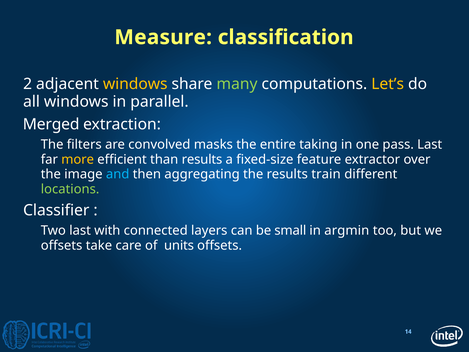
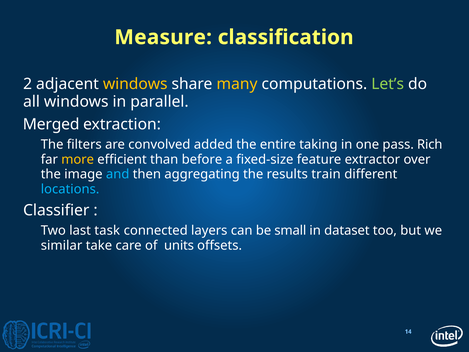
many colour: light green -> yellow (237, 84)
Let’s colour: yellow -> light green (388, 84)
masks: masks -> added (213, 144)
pass Last: Last -> Rich (430, 144)
than results: results -> before (202, 159)
locations colour: light green -> light blue (70, 189)
with: with -> task (107, 230)
argmin: argmin -> dataset (347, 230)
offsets: offsets -> similar (62, 245)
